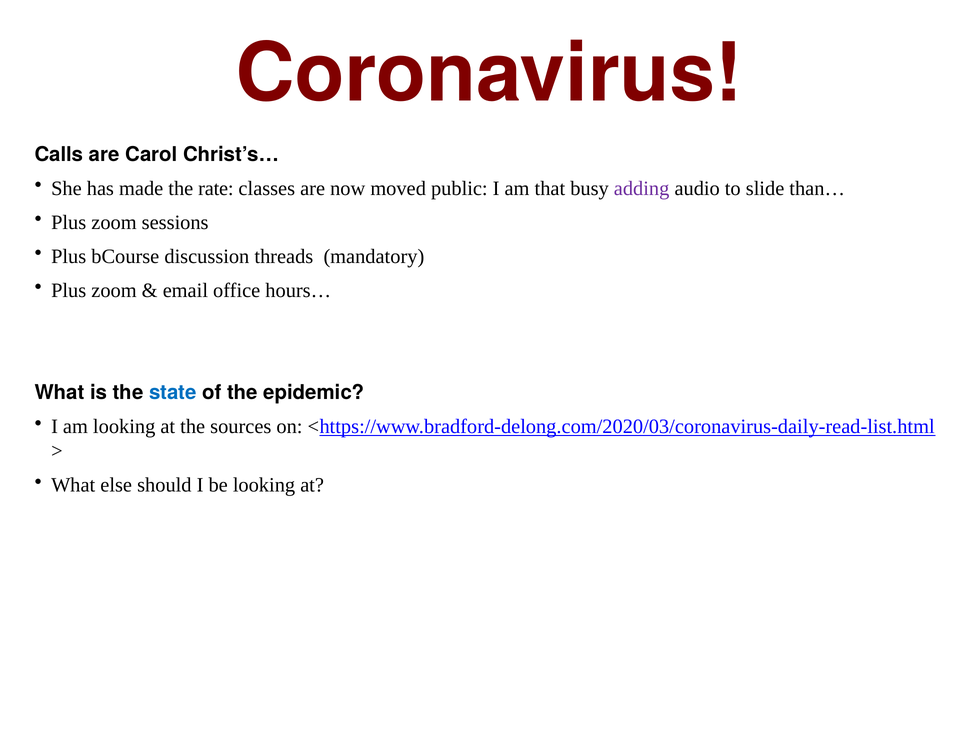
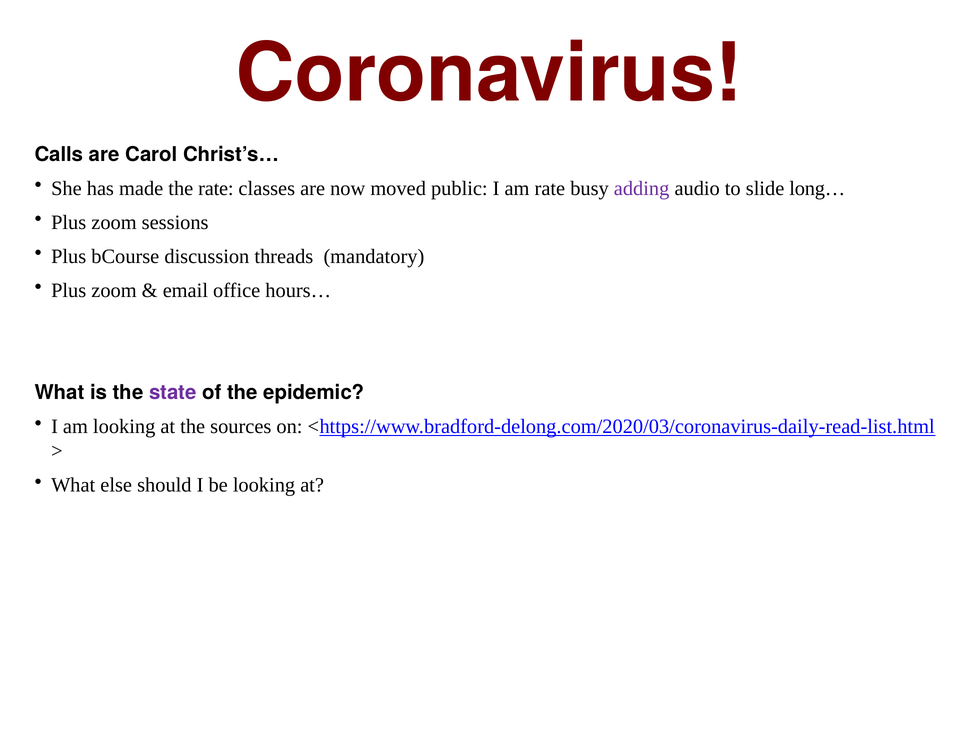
am that: that -> rate (550, 188)
than…: than… -> long… (817, 188)
state colour: blue -> purple (173, 393)
